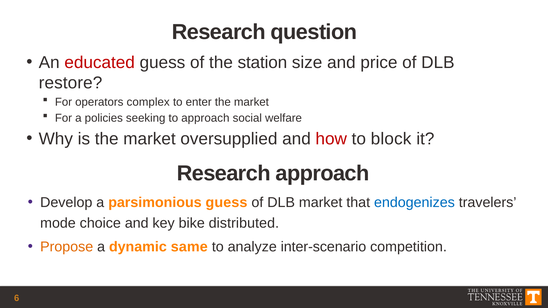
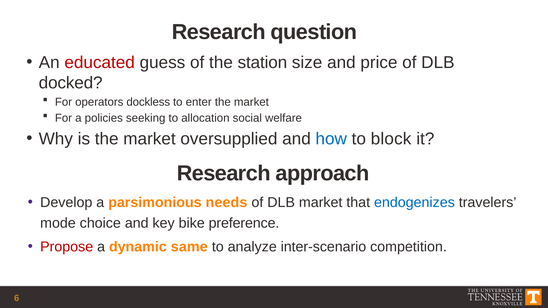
restore: restore -> docked (71, 83)
complex: complex -> dockless (148, 102)
to approach: approach -> allocation (205, 118)
how colour: red -> blue (331, 139)
parsimonious guess: guess -> needs (226, 203)
distributed: distributed -> preference (244, 223)
Propose colour: orange -> red (67, 247)
